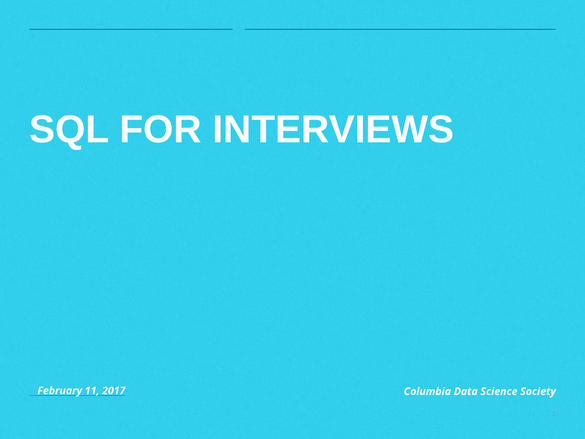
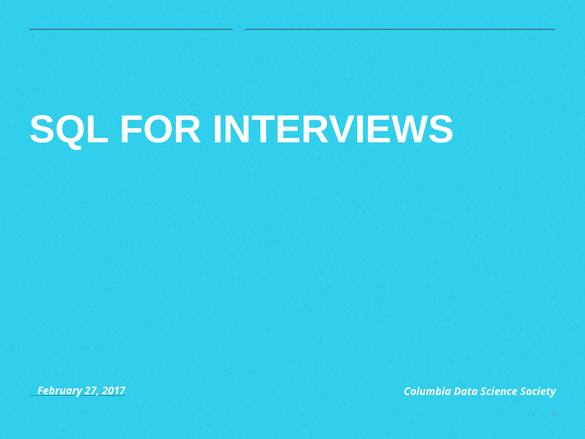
11: 11 -> 27 (92, 391)
